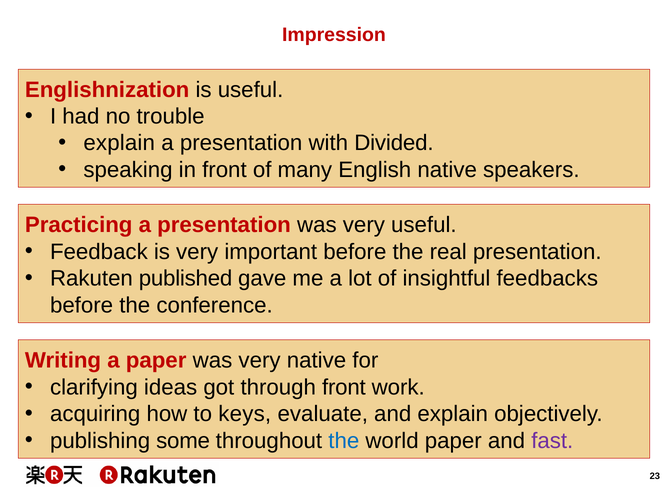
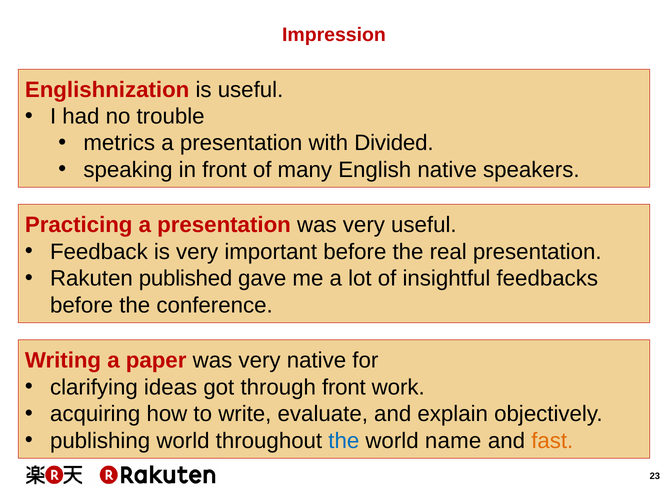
explain: explain -> metrics (119, 143)
keys: keys -> write (245, 414)
publishing some: some -> world (183, 441)
world paper: paper -> name (453, 441)
fast colour: purple -> orange (552, 441)
